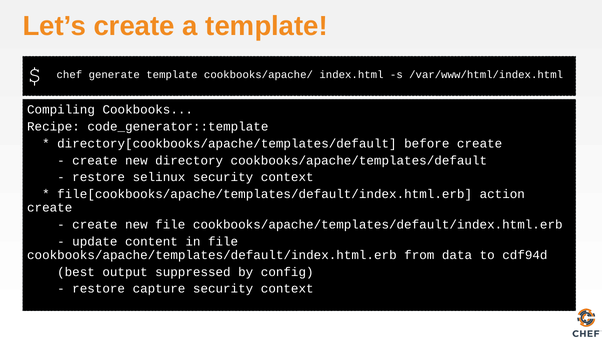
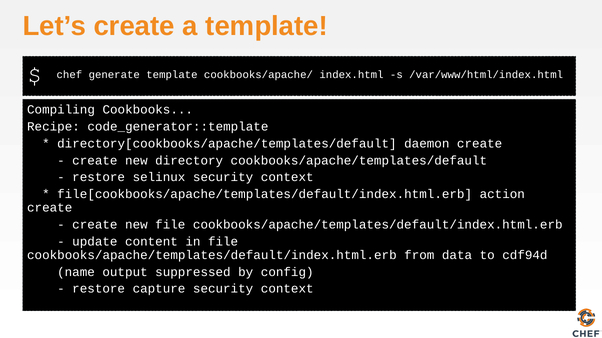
before: before -> daemon (427, 144)
best: best -> name (76, 272)
